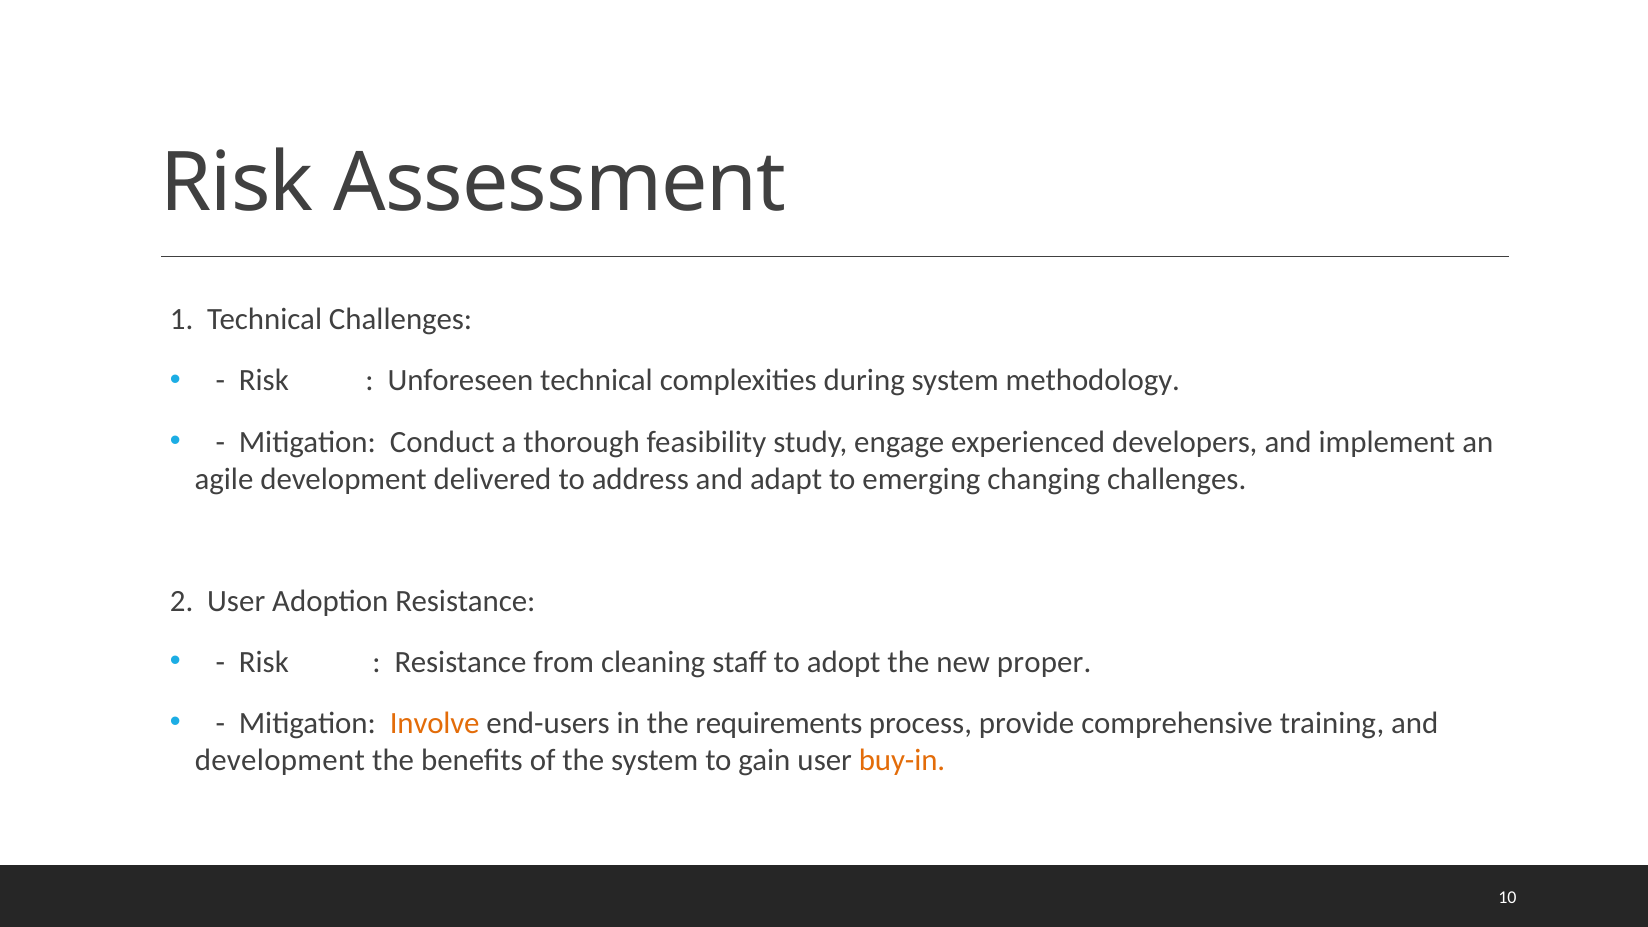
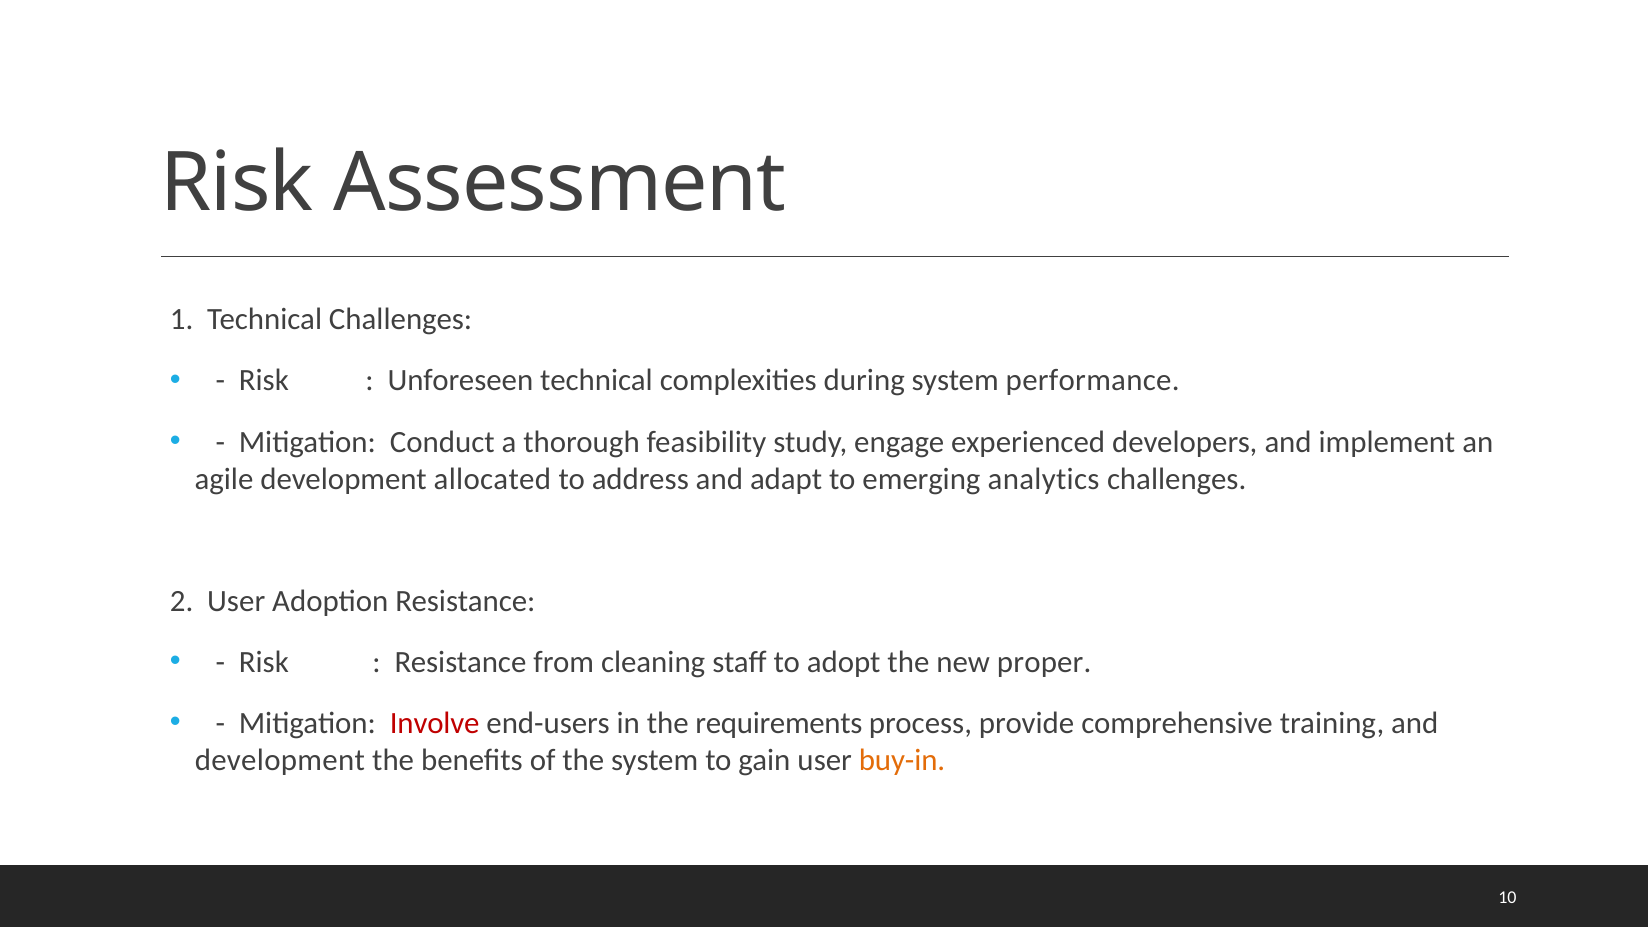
methodology: methodology -> performance (1093, 381)
delivered: delivered -> allocated (492, 479)
changing: changing -> analytics (1044, 479)
Involve colour: orange -> red (435, 723)
